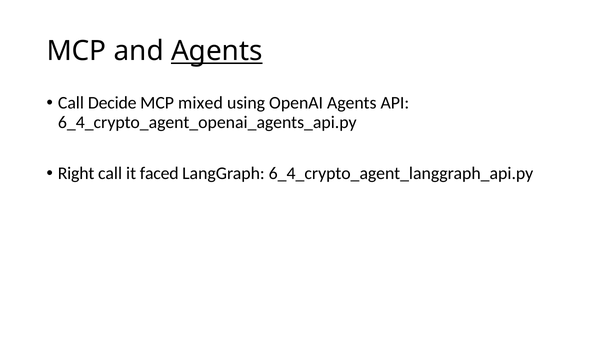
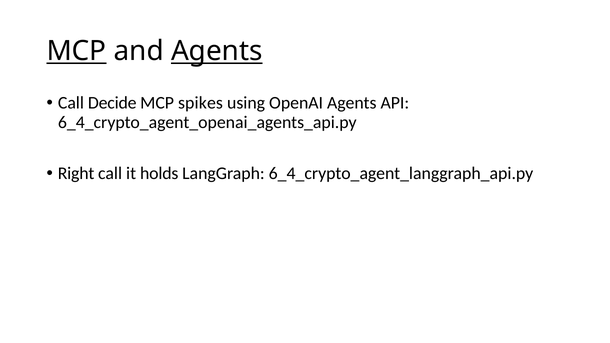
MCP underline: none -> present (76, 51)
mixed: mixed -> spikes (200, 103)
faced: faced -> holds (159, 174)
